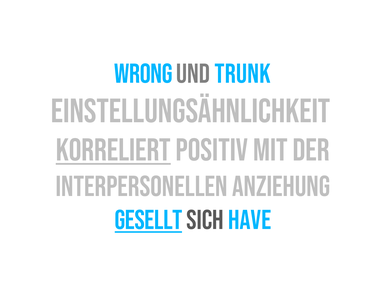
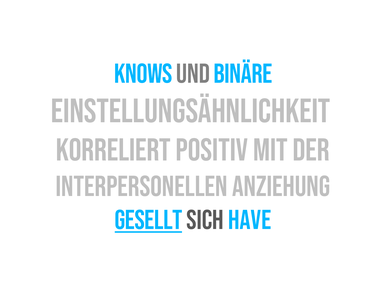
Wrong: Wrong -> Knows (143, 74)
Trunk: Trunk -> Binäre (243, 74)
korreliert underline: present -> none (113, 150)
